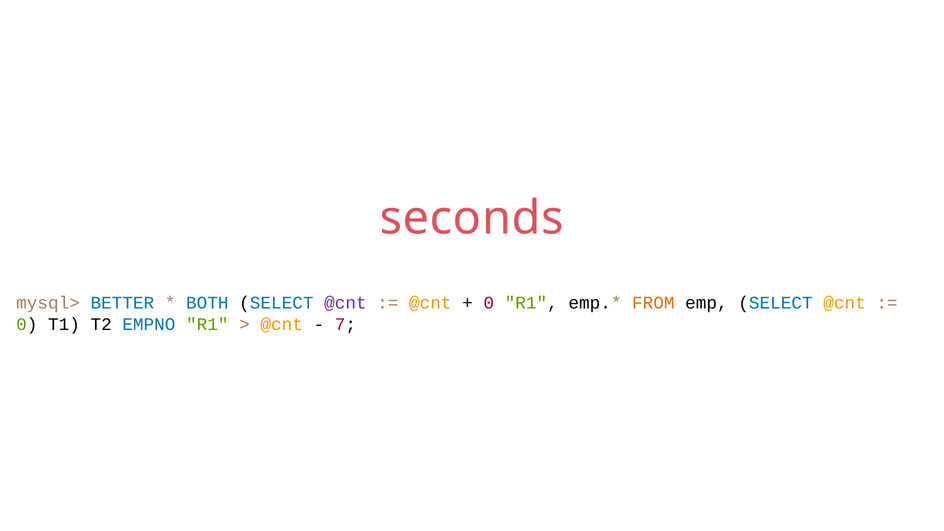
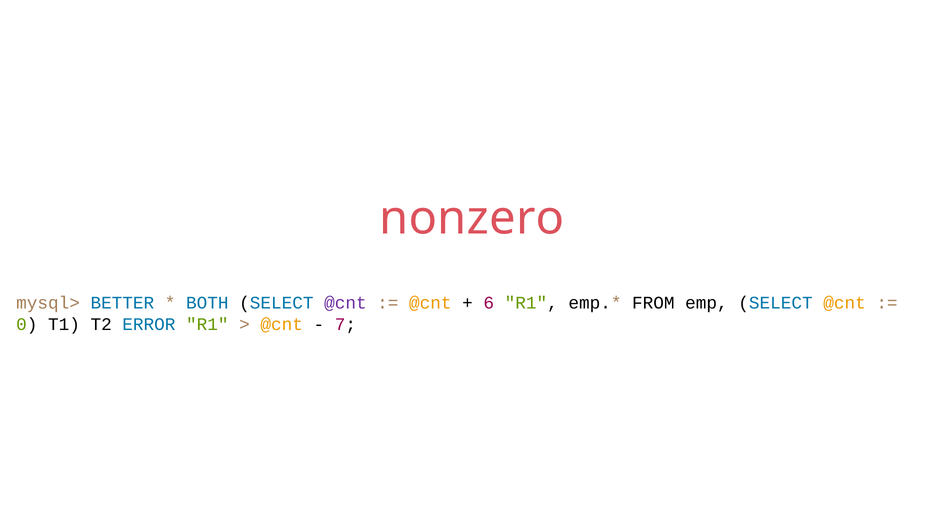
seconds: seconds -> nonzero (472, 218)
0: 0 -> 6 (489, 303)
FROM colour: orange -> black (653, 303)
EMPNO: EMPNO -> ERROR (149, 324)
